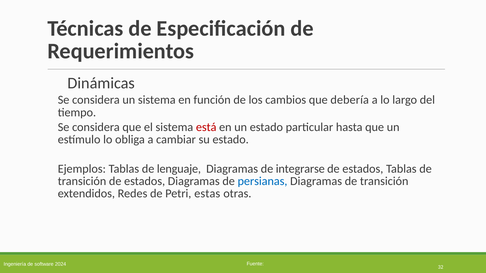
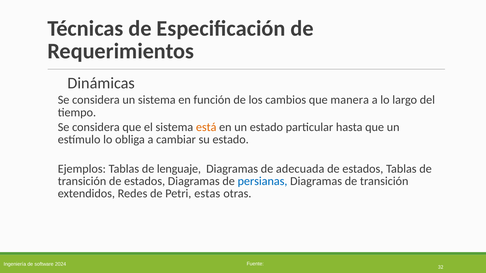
debería: debería -> manera (350, 100)
está colour: red -> orange (206, 127)
integrarse: integrarse -> adecuada (300, 169)
